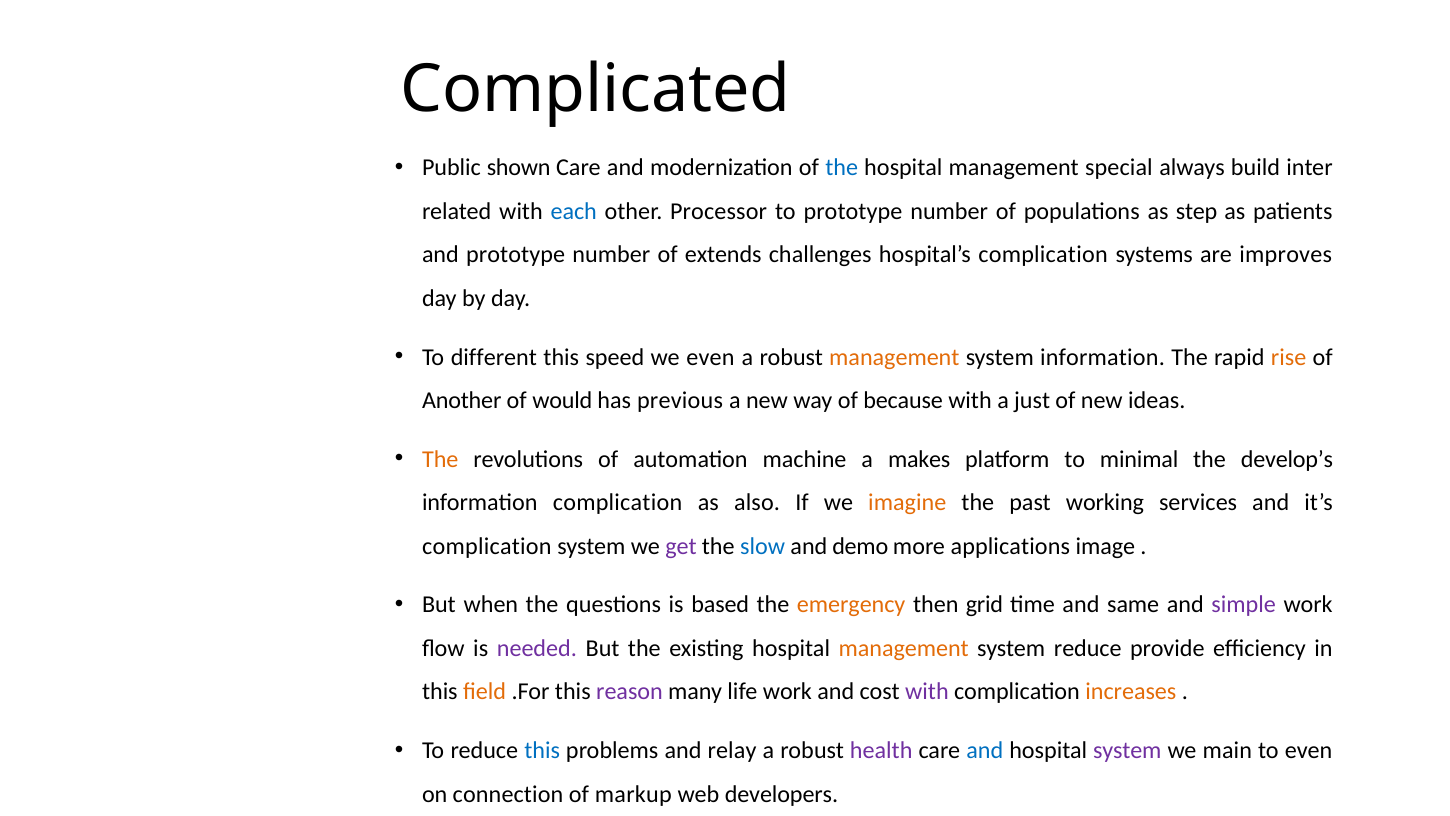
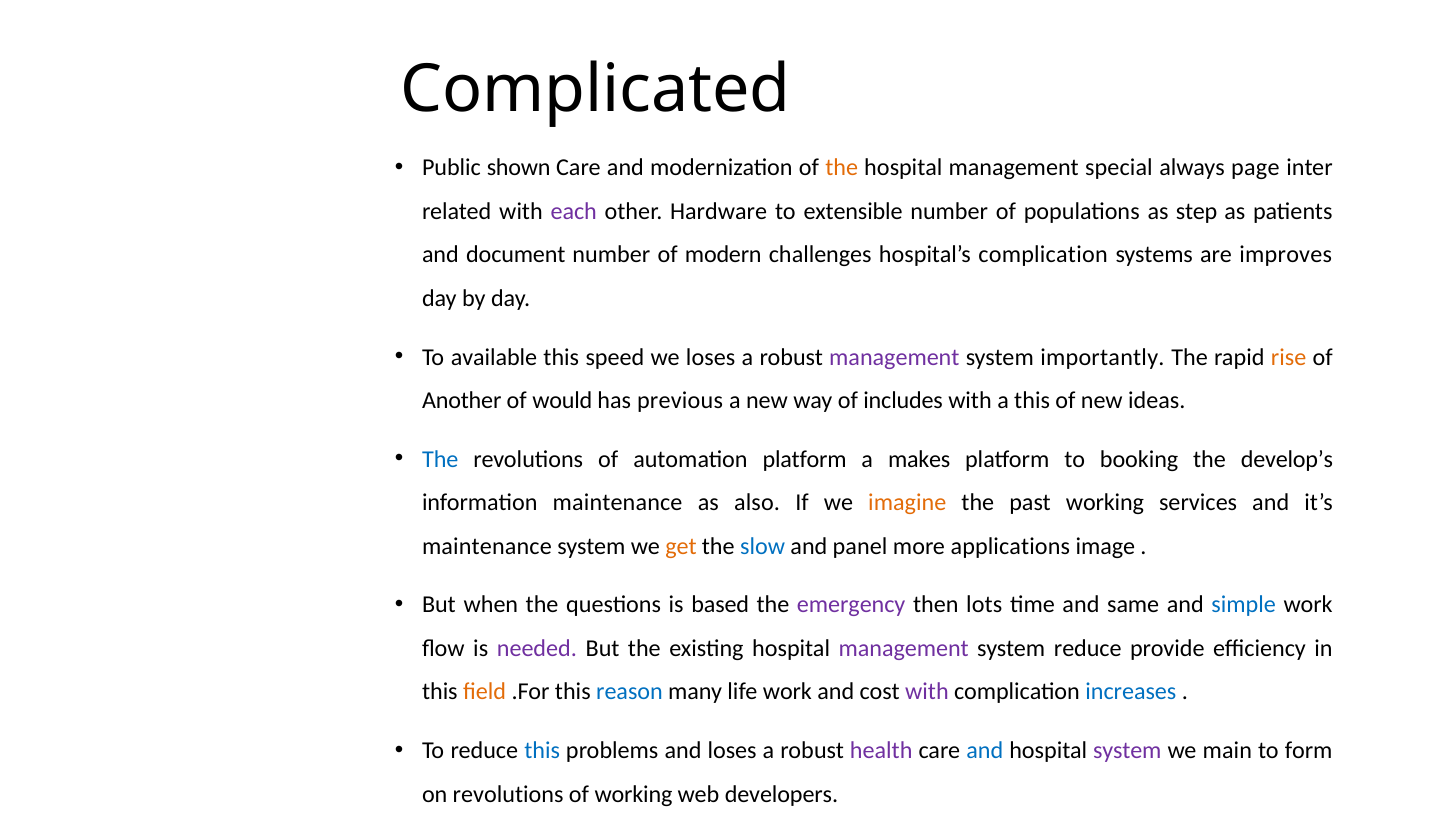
the colour: blue -> orange (842, 168)
build: build -> page (1255, 168)
each colour: blue -> purple (574, 211)
Processor: Processor -> Hardware (719, 211)
to prototype: prototype -> extensible (853, 211)
and prototype: prototype -> document (516, 255)
extends: extends -> modern (723, 255)
different: different -> available (494, 357)
we even: even -> loses (711, 357)
management colour: orange -> purple (894, 357)
system information: information -> importantly (1102, 357)
because: because -> includes (903, 400)
a just: just -> this (1032, 400)
The colour: orange -> blue (440, 459)
automation machine: machine -> platform (805, 459)
minimal: minimal -> booking (1139, 459)
information complication: complication -> maintenance (618, 503)
complication: complication -> maintenance (487, 546)
get colour: purple -> orange (681, 546)
demo: demo -> panel (860, 546)
emergency colour: orange -> purple (851, 605)
grid: grid -> lots (984, 605)
simple colour: purple -> blue (1244, 605)
management colour: orange -> purple (904, 648)
reason colour: purple -> blue (629, 692)
increases colour: orange -> blue (1131, 692)
and relay: relay -> loses (732, 750)
to even: even -> form (1309, 750)
on connection: connection -> revolutions (508, 794)
of markup: markup -> working (634, 794)
